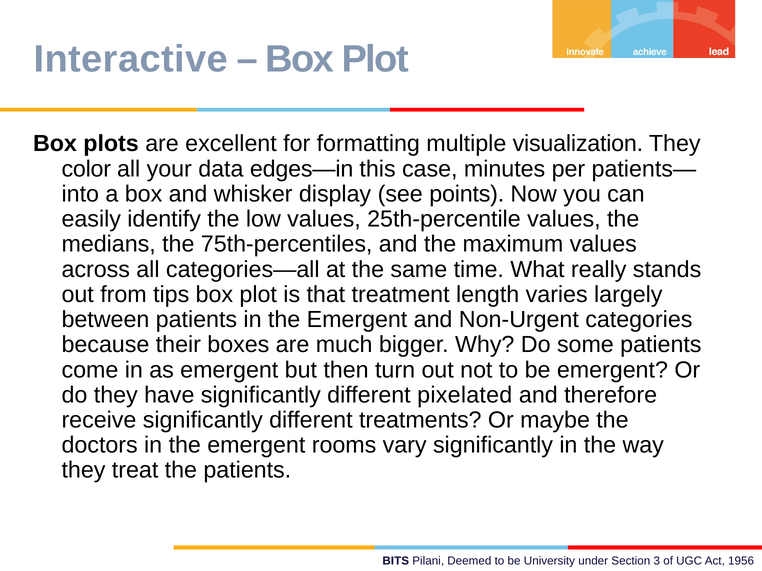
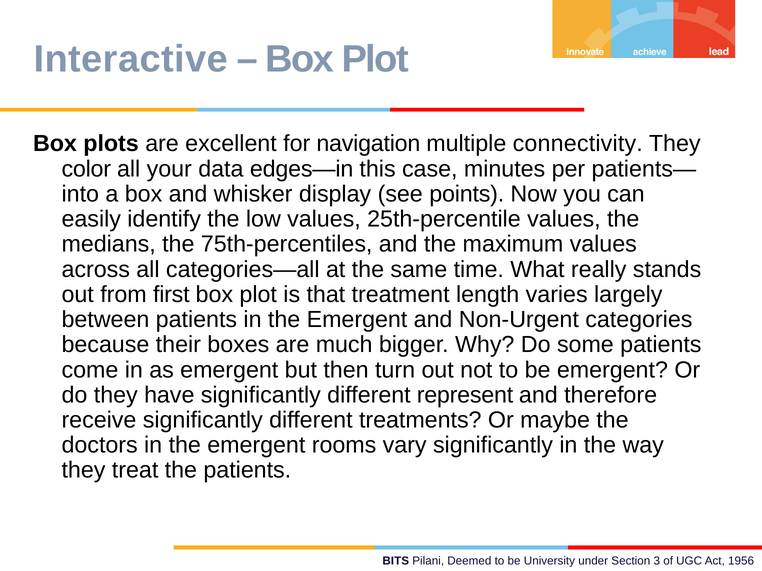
formatting: formatting -> navigation (368, 144)
visualization: visualization -> connectivity (578, 144)
tips: tips -> first (171, 295)
pixelated: pixelated -> represent (465, 395)
